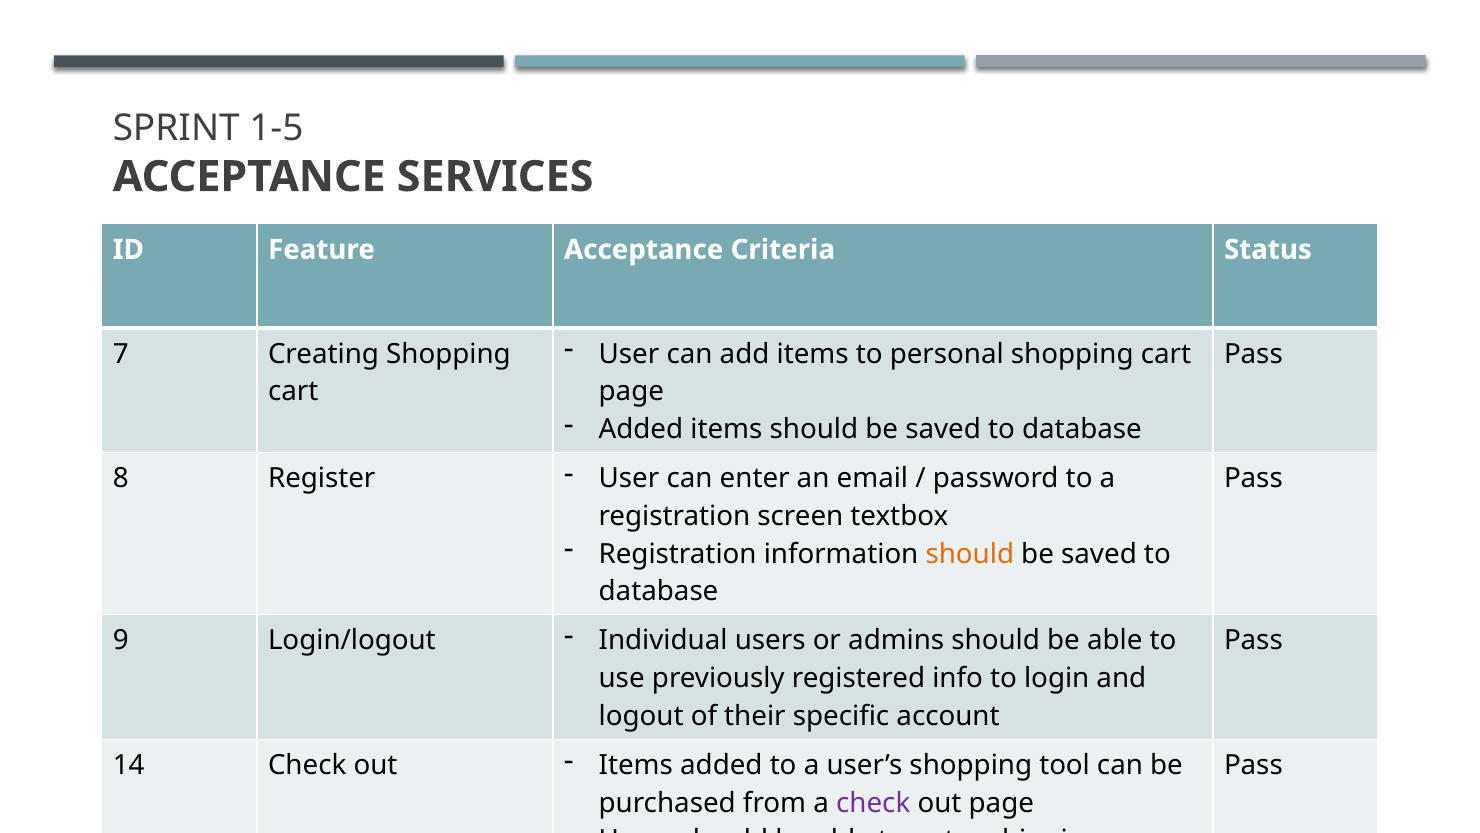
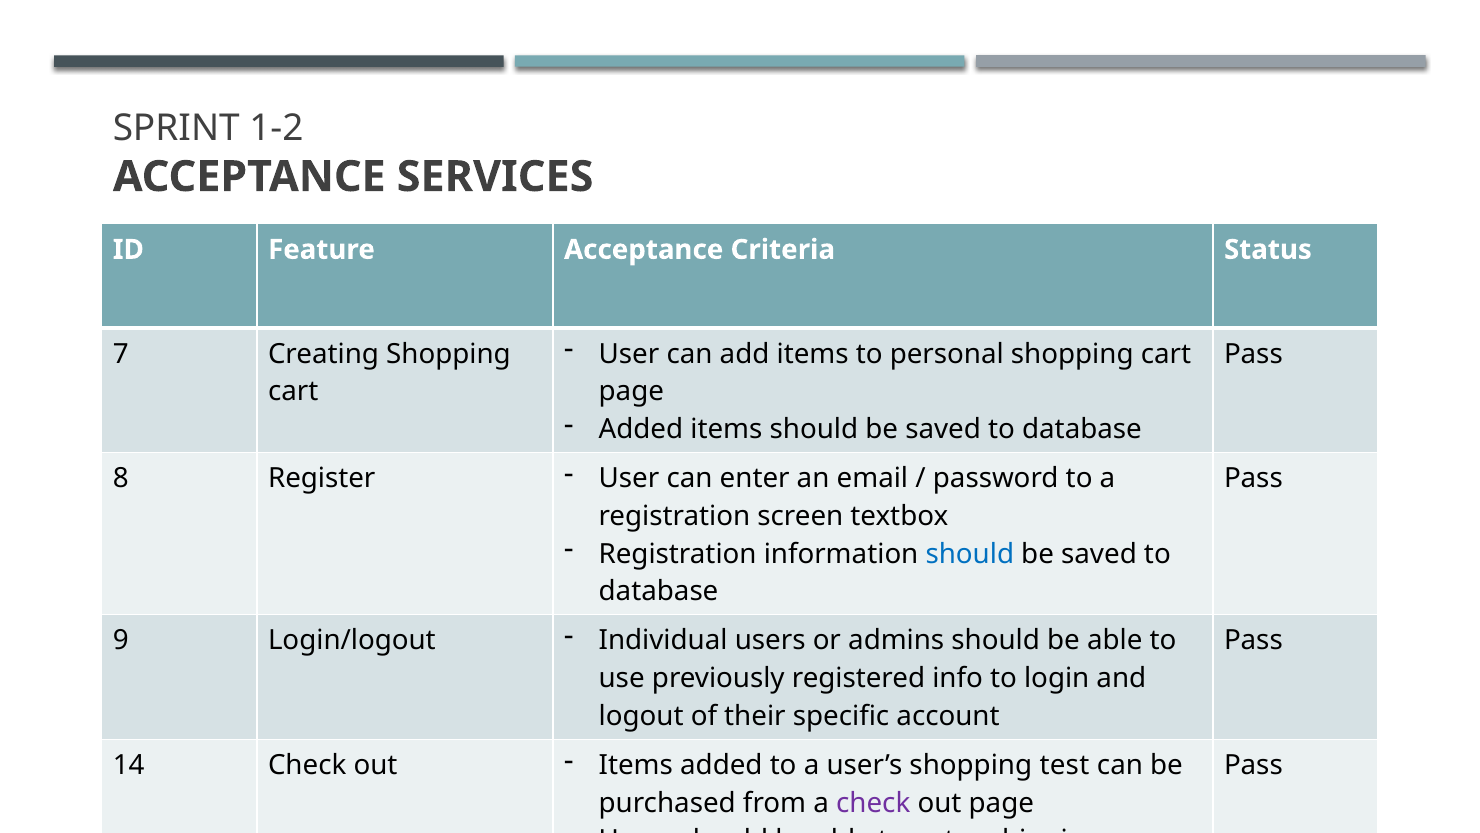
1-5: 1-5 -> 1-2 (276, 128)
should colour: orange -> blue (970, 554)
tool: tool -> test (1064, 765)
